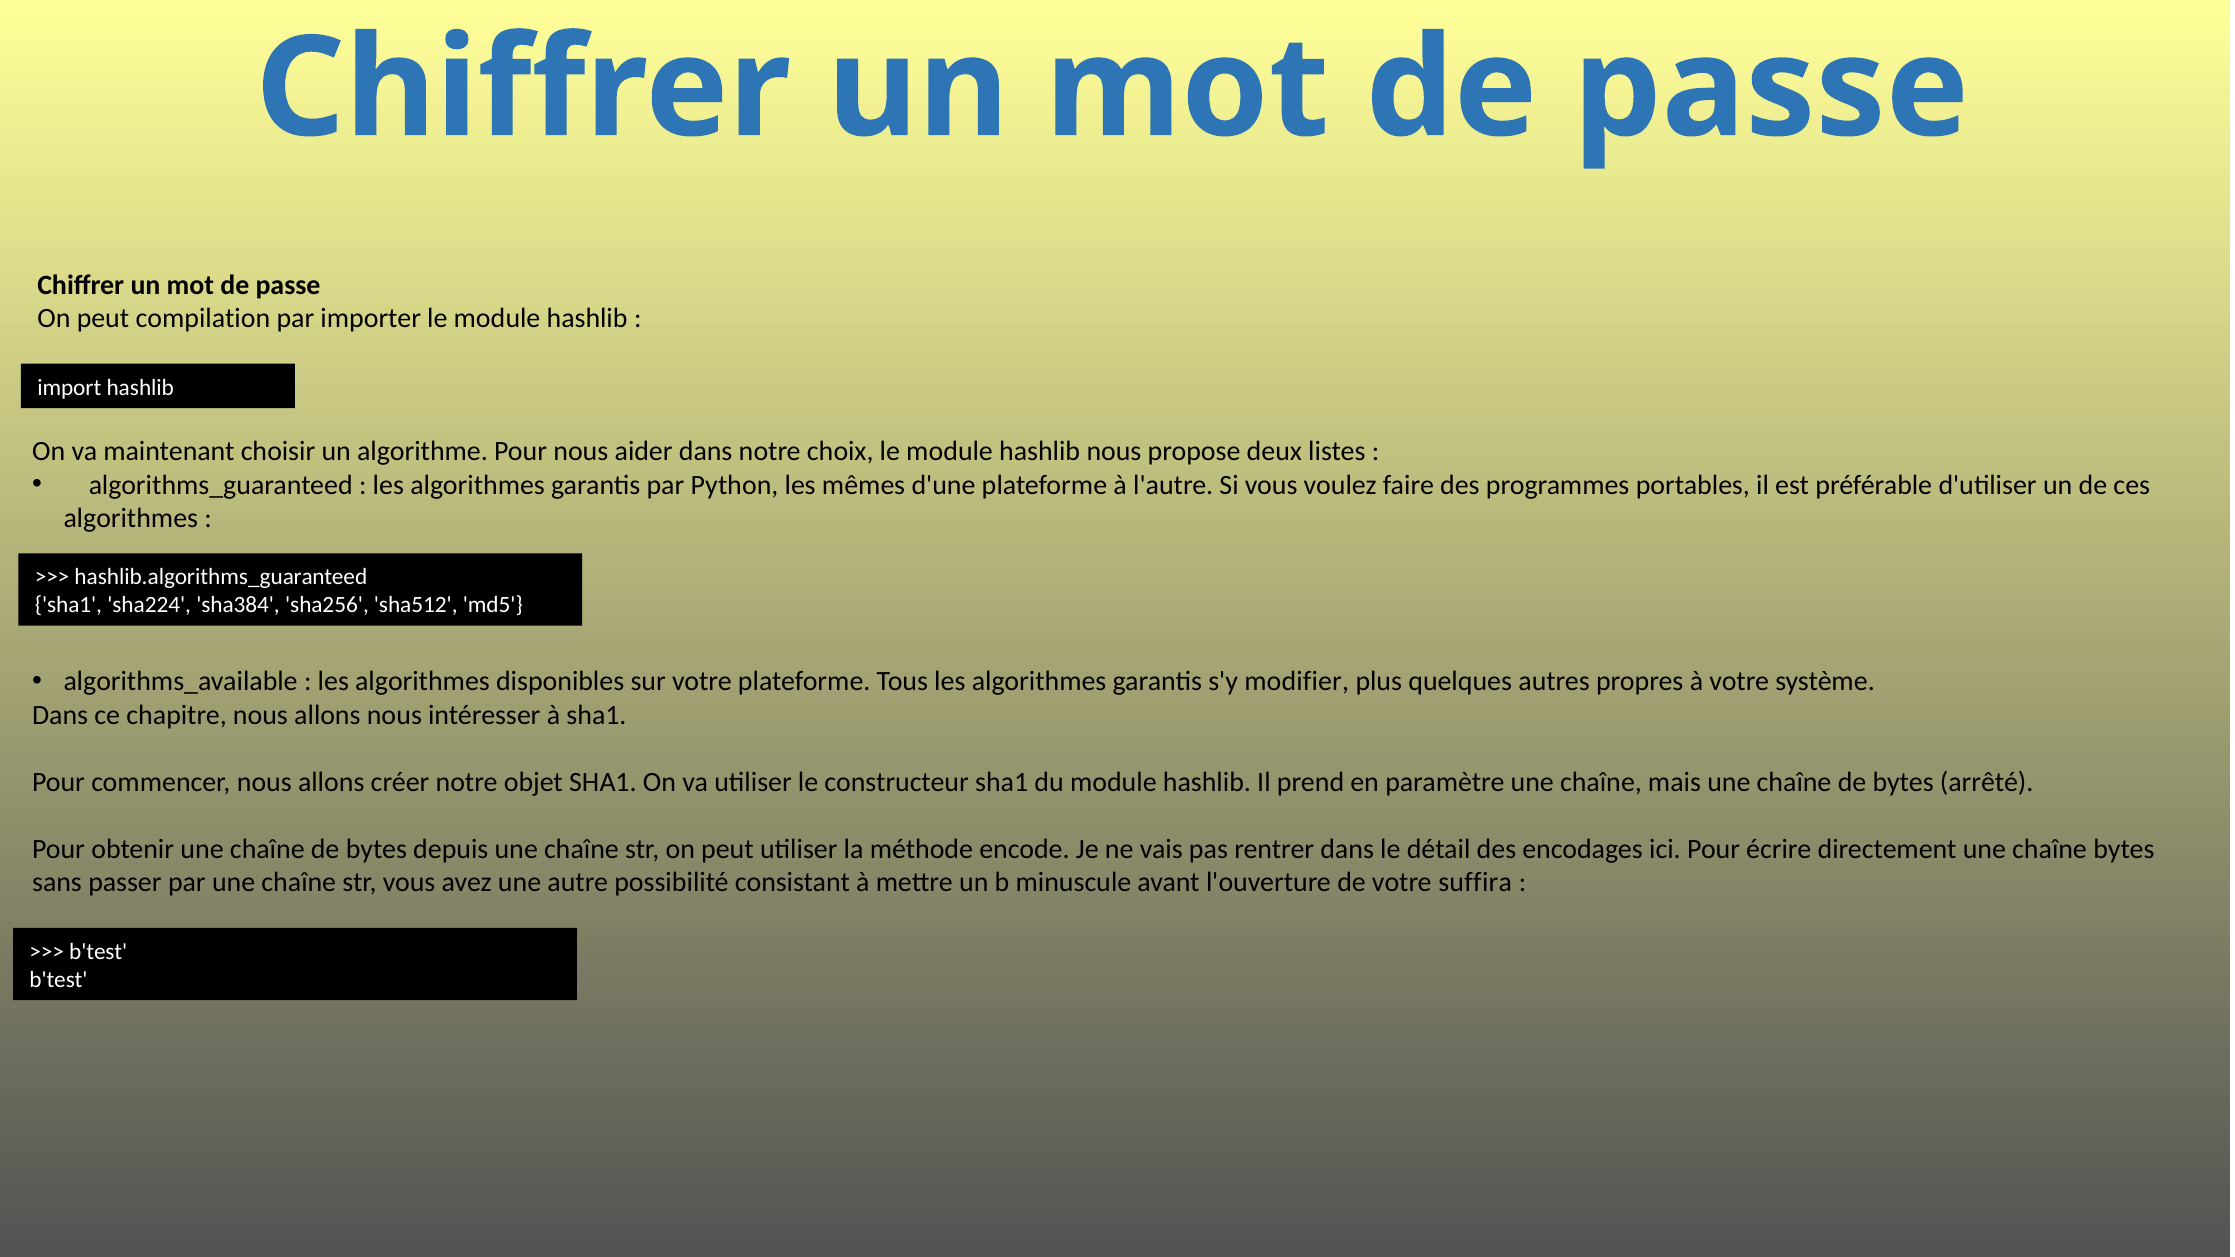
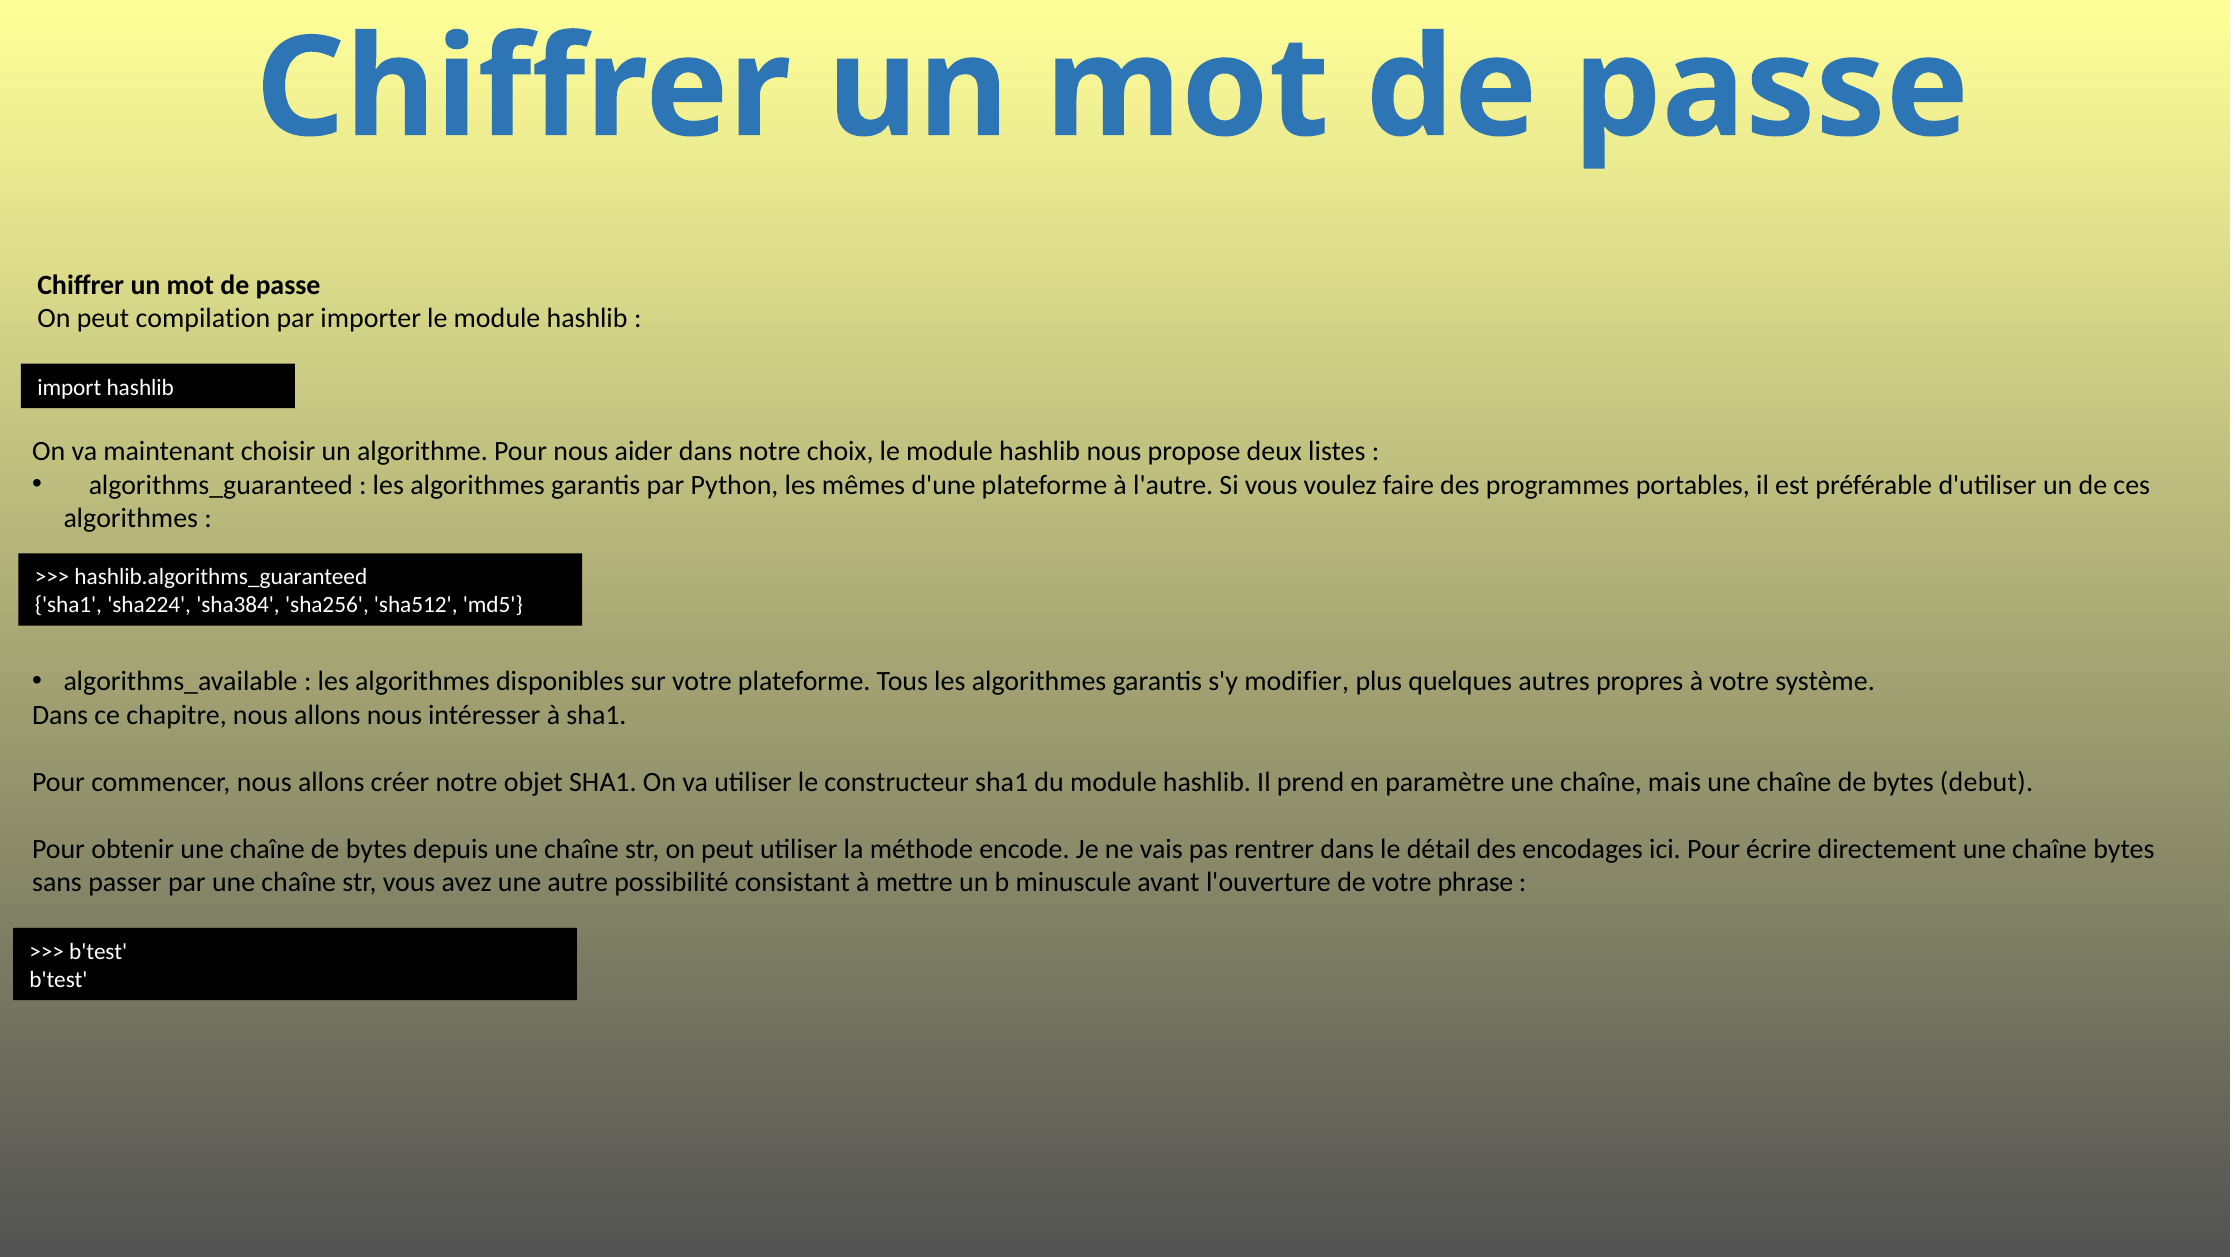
arrêté: arrêté -> debut (1987, 782)
suffira: suffira -> phrase (1475, 883)
